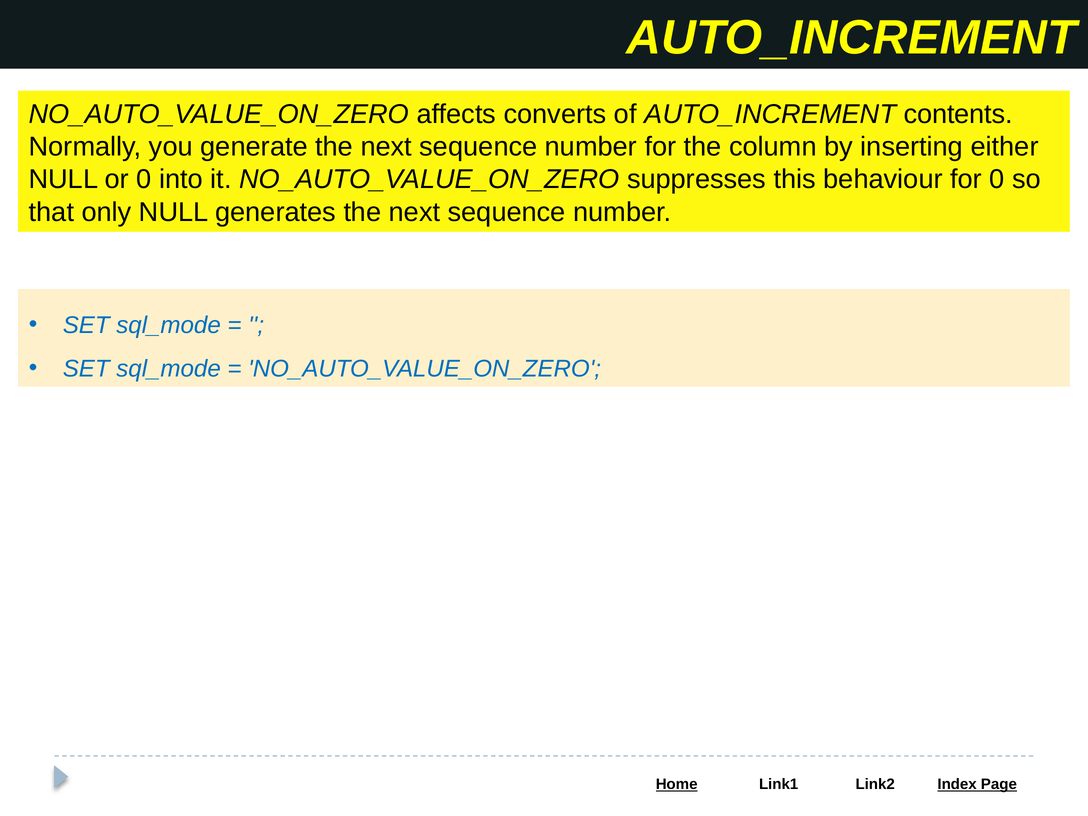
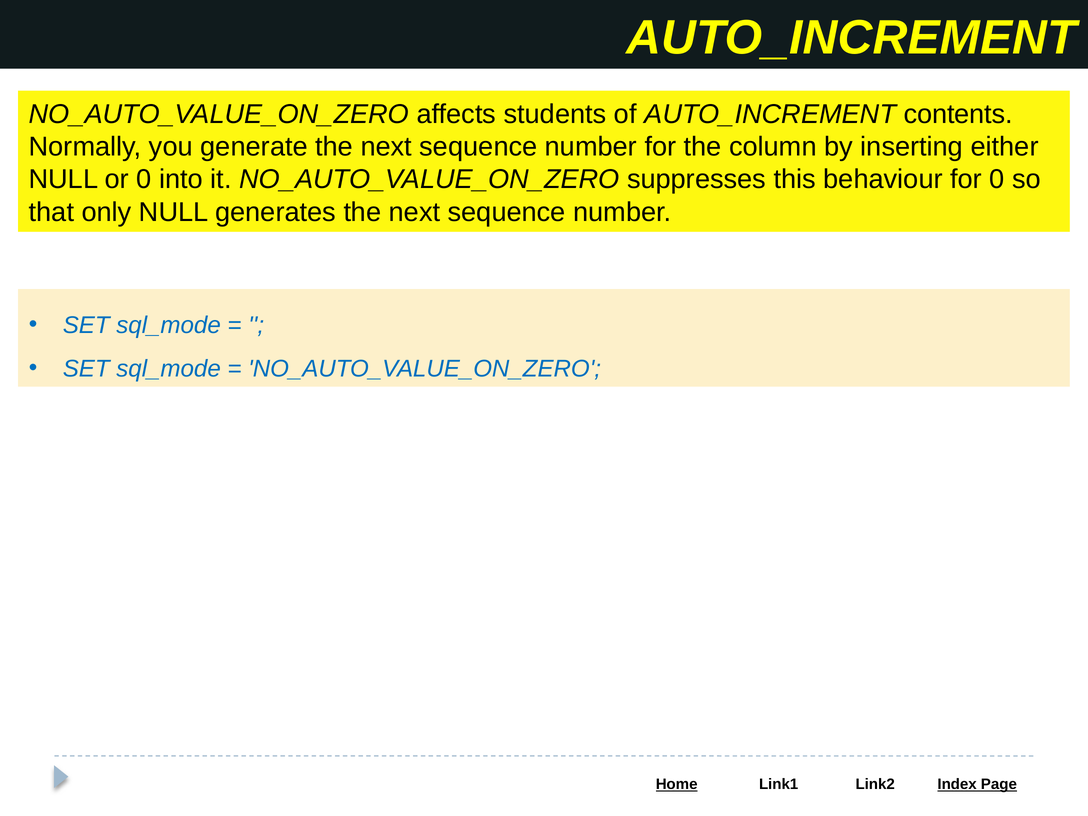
converts: converts -> students (555, 114)
